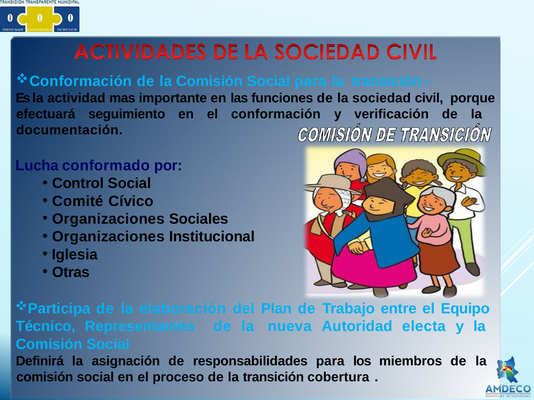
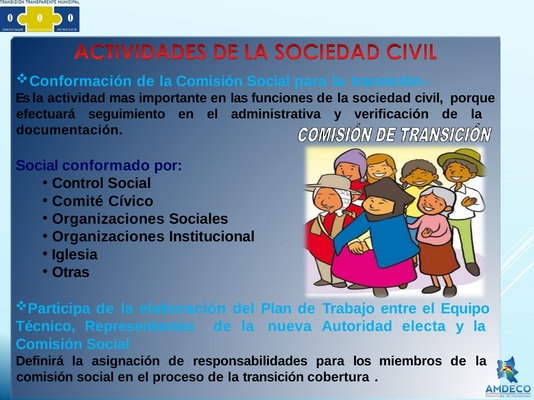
conformación: conformación -> administrativa (276, 114)
Lucha: Lucha -> Social (37, 166)
